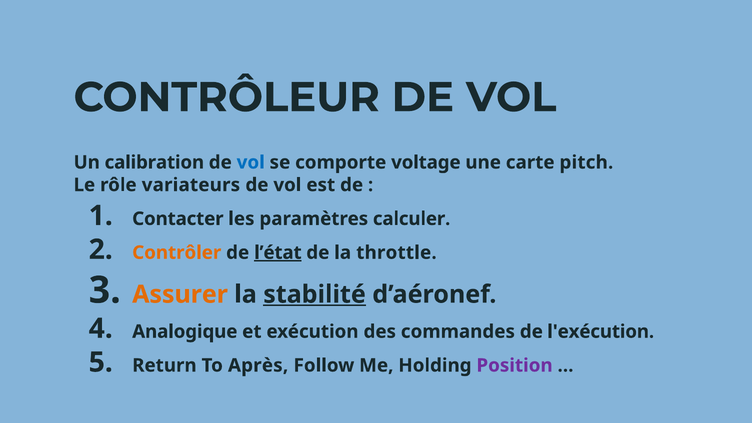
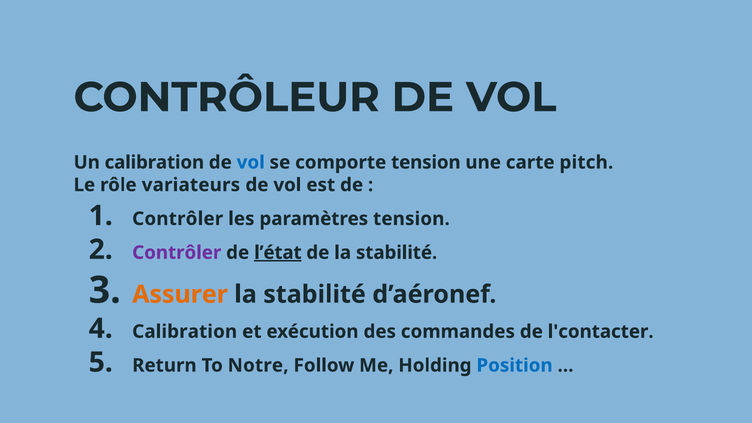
comporte voltage: voltage -> tension (426, 162)
Contacter: Contacter -> Contrôler (178, 219)
paramètres calculer: calculer -> tension (411, 219)
Contrôler colour: orange -> purple (177, 253)
de la throttle: throttle -> stabilité (397, 253)
stabilité underline: present -> none (315, 294)
Analogique: Analogique -> Calibration (185, 332)
l'exécution: l'exécution -> l'contacter (601, 332)
Après: Après -> Notre (258, 365)
Position colour: purple -> blue (515, 365)
